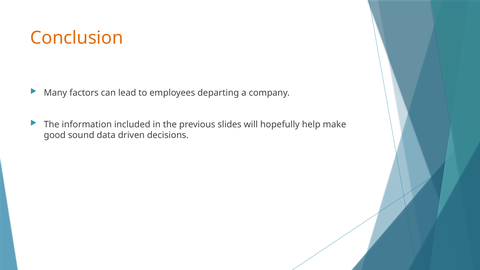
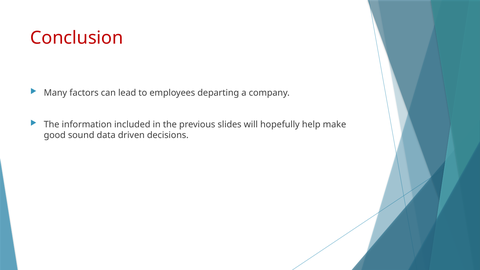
Conclusion colour: orange -> red (77, 38)
